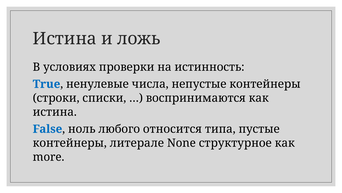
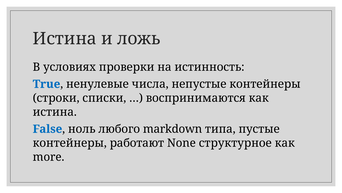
относится: относится -> markdown (173, 129)
литерале: литерале -> работают (137, 143)
